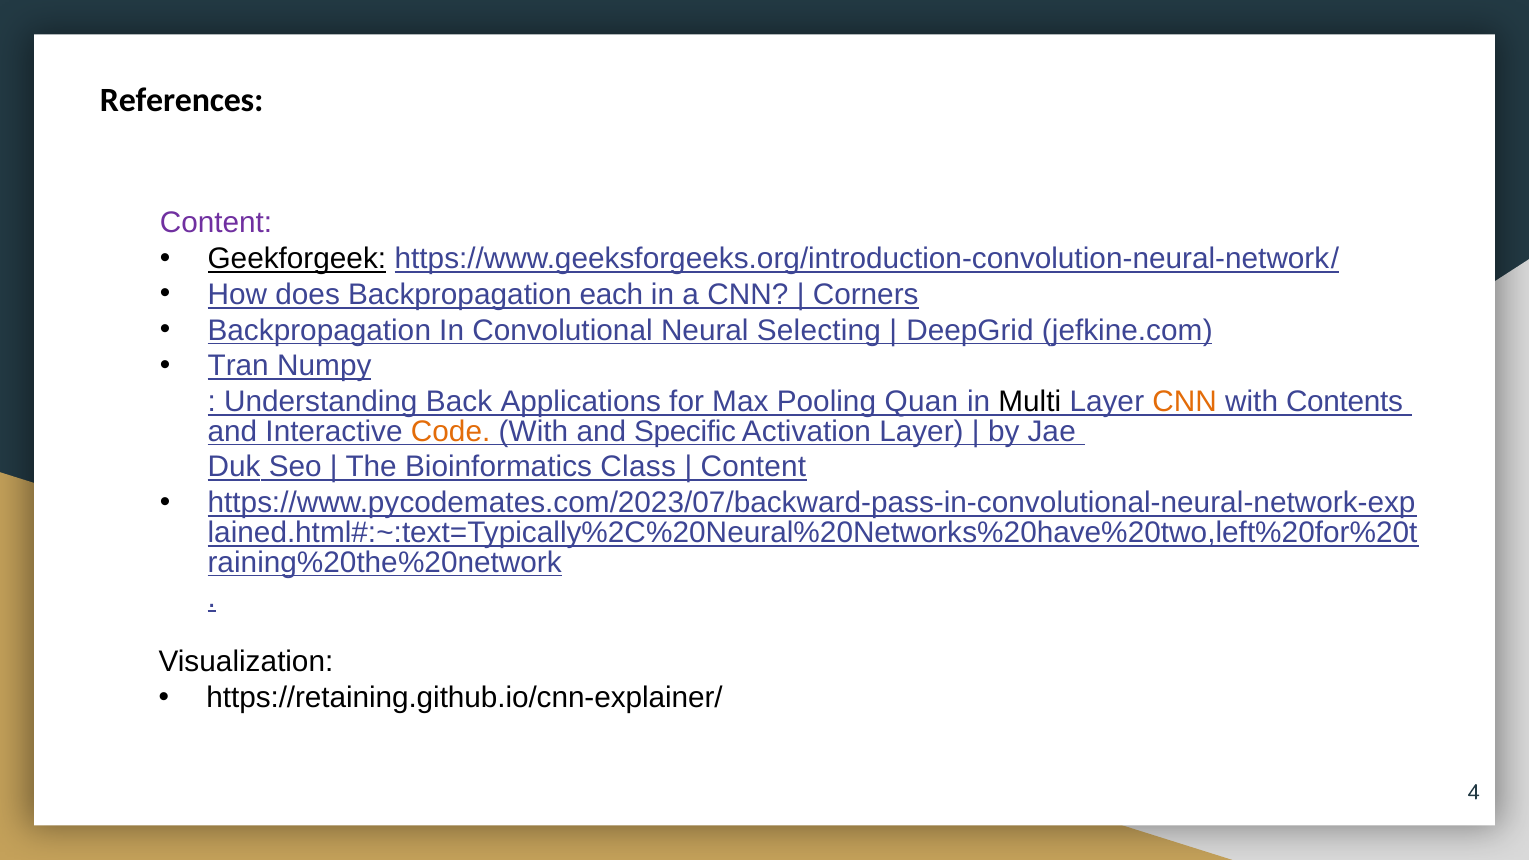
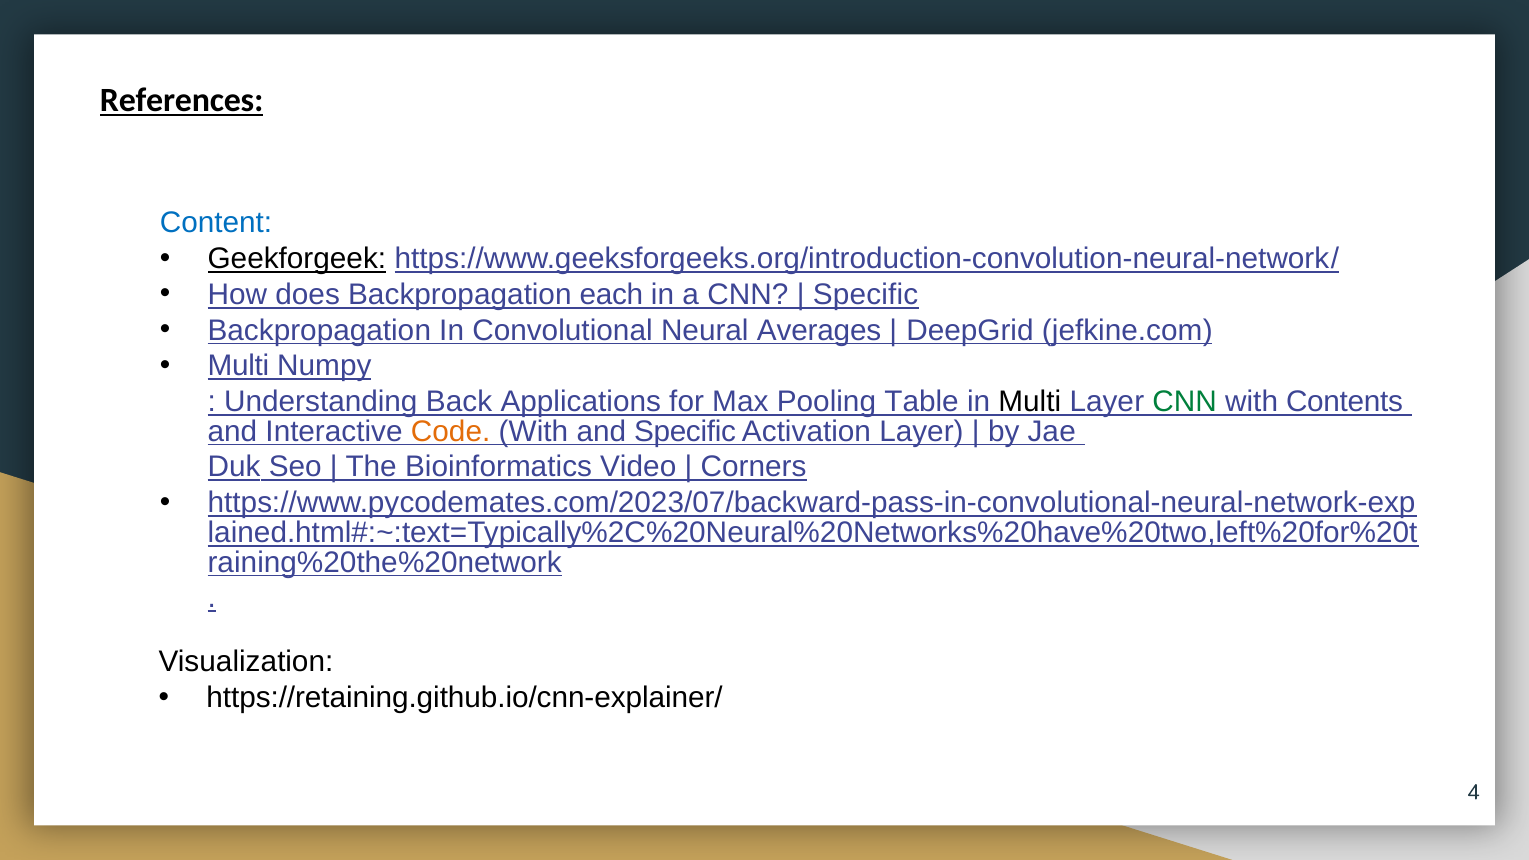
References underline: none -> present (182, 100)
Content colour: purple -> blue (216, 223)
Corners: Corners -> Specific (866, 295)
Selecting: Selecting -> Averages (819, 330)
Tran: Tran -> Multi (238, 366)
Quan: Quan -> Table (922, 402)
CNN colour: orange -> green (1185, 402)
Class: Class -> Video (638, 467)
Content: Content -> Corners (753, 467)
